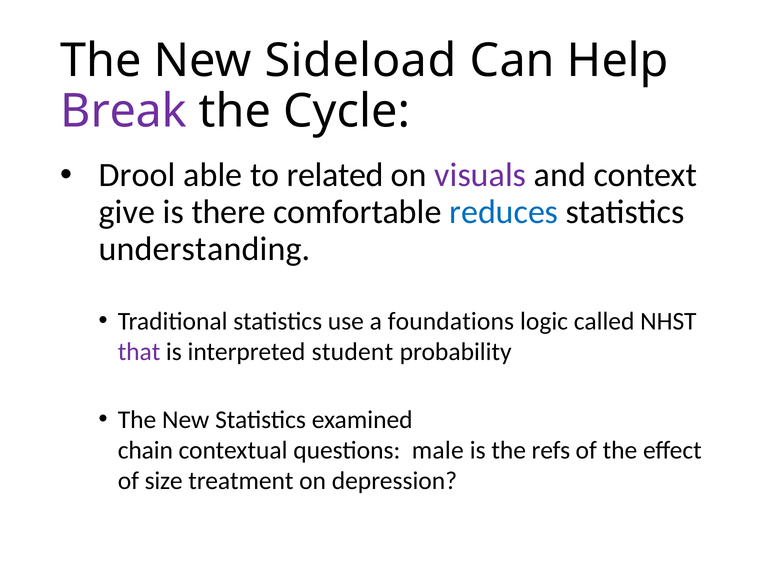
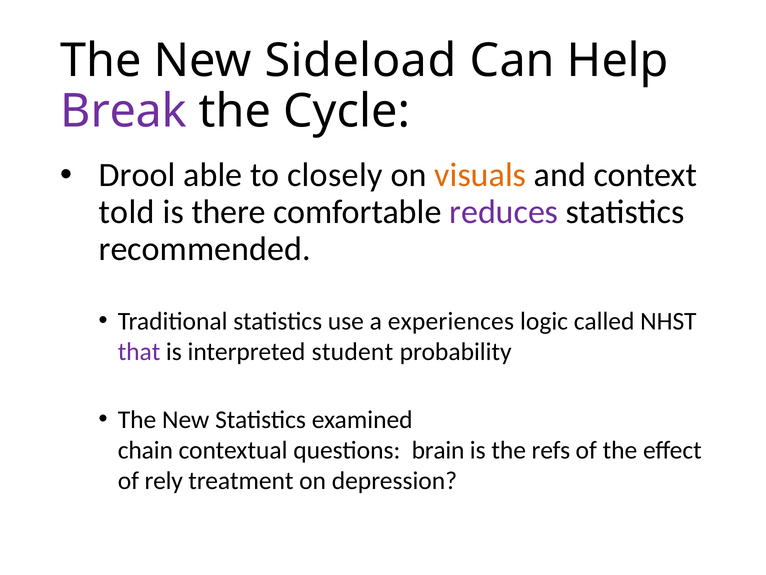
related: related -> closely (335, 175)
visuals colour: purple -> orange (480, 175)
give: give -> told (127, 212)
reduces colour: blue -> purple (504, 212)
understanding: understanding -> recommended (205, 249)
foundations: foundations -> experiences (451, 321)
male: male -> brain (438, 450)
size: size -> rely (164, 481)
